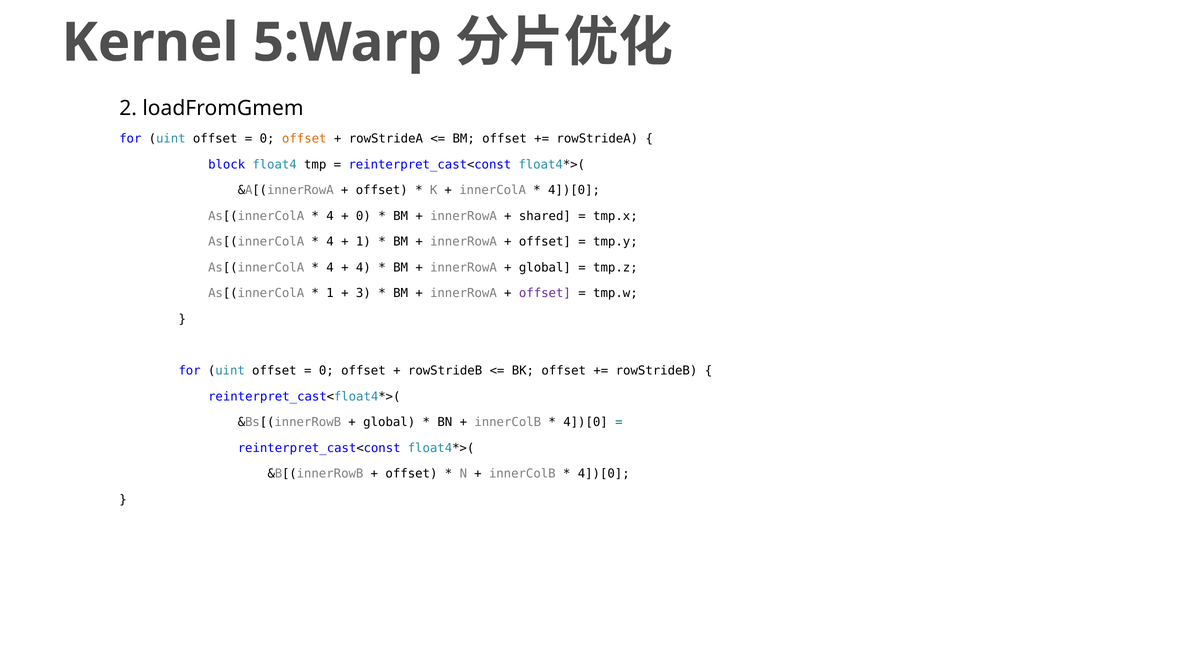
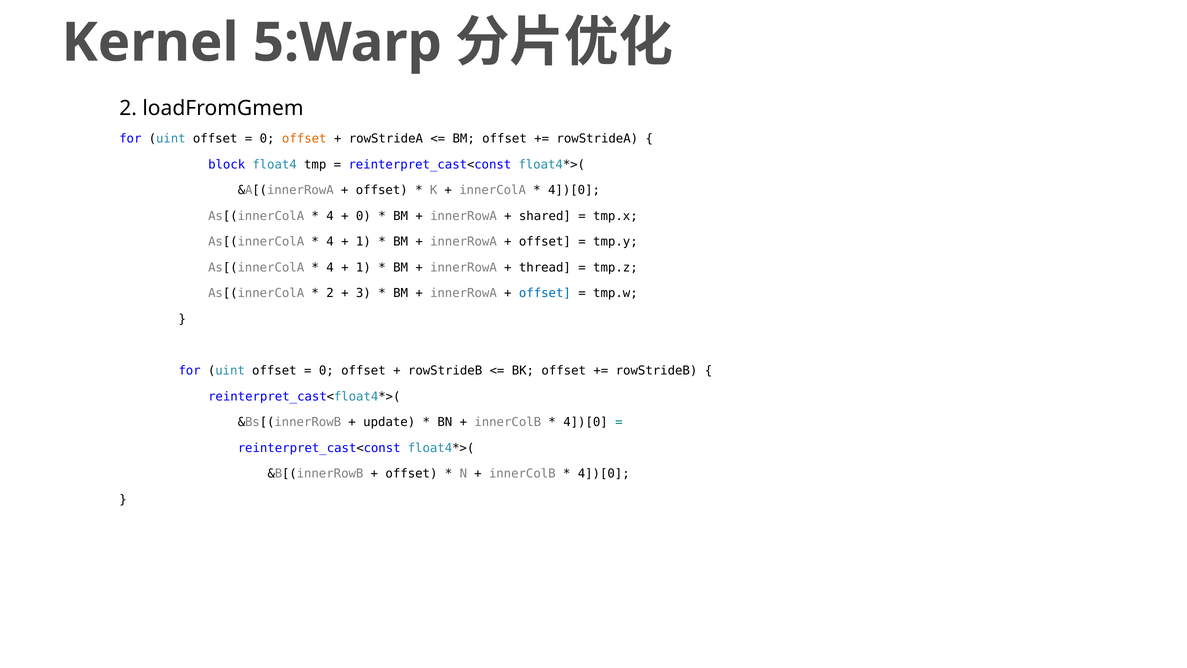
4: 4 -> 1 (363, 268)
global: global -> thread (545, 268)
1: 1 -> 2 (330, 293)
offset colour: purple -> blue (545, 293)
global: global -> update (389, 422)
